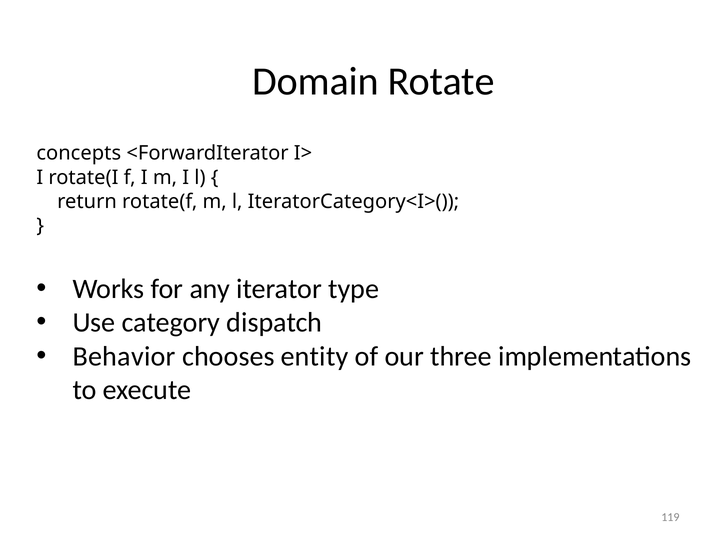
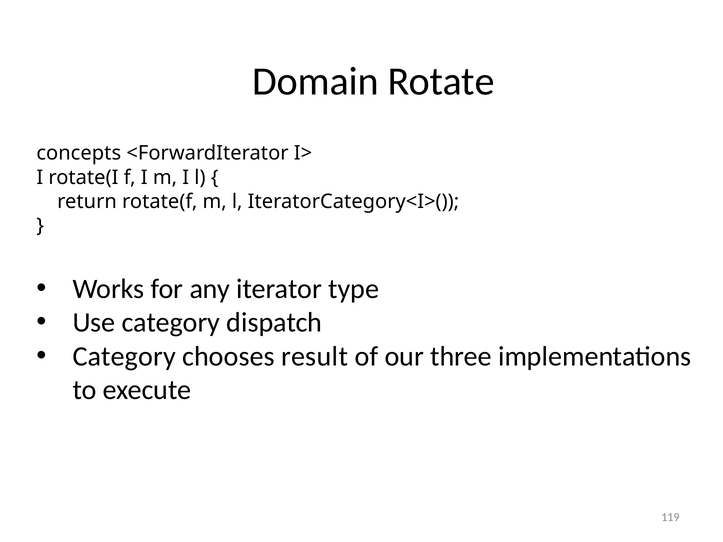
Behavior: Behavior -> Category (124, 356)
entity: entity -> result (315, 356)
